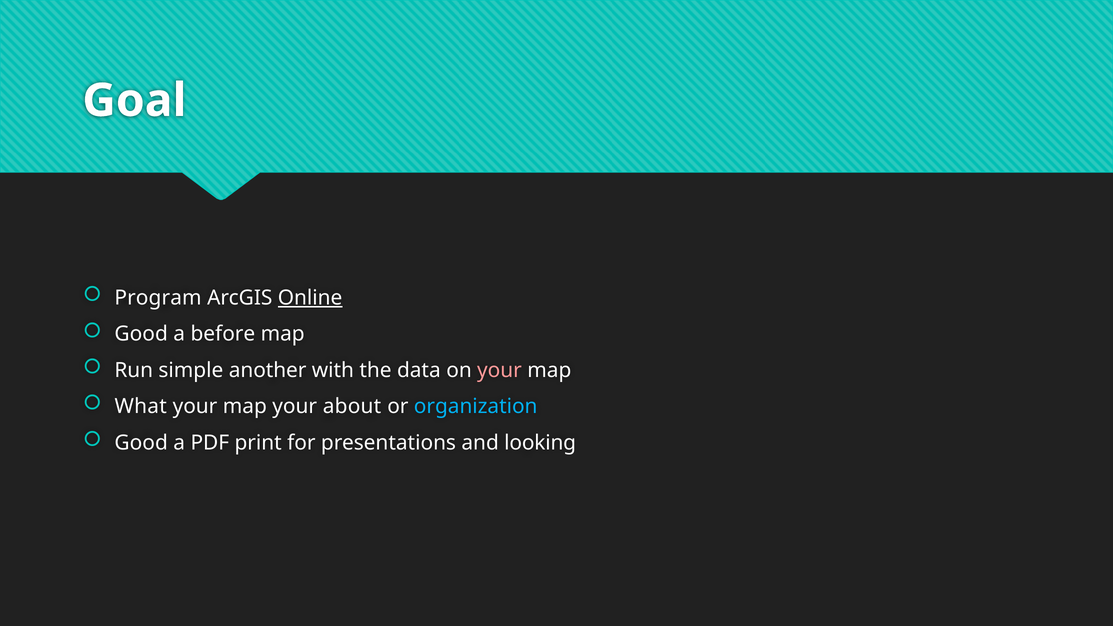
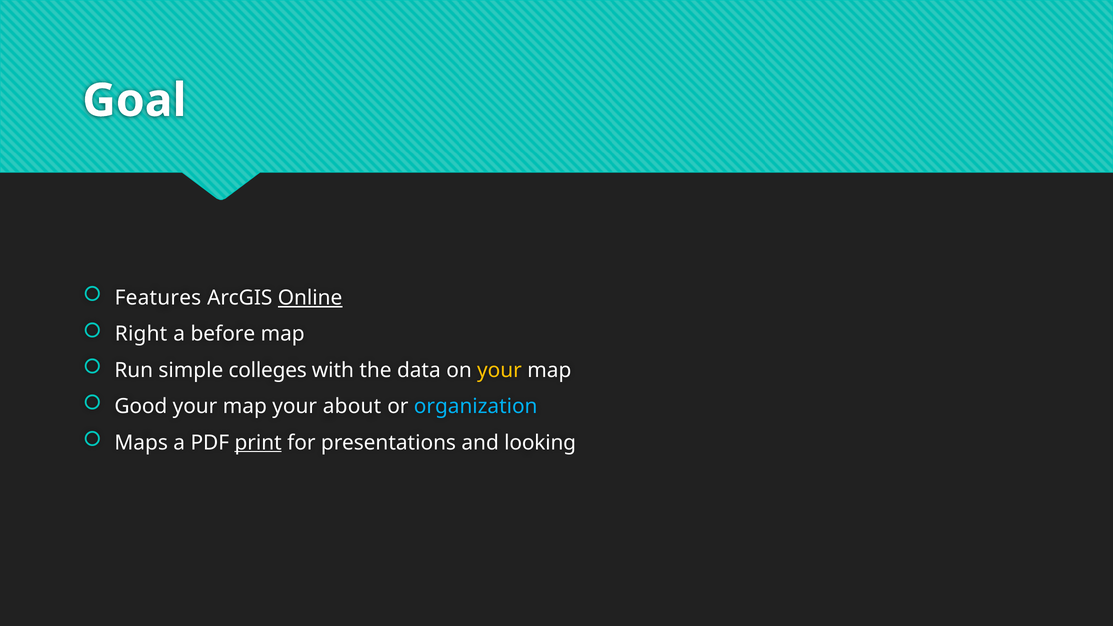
Program: Program -> Features (158, 298)
Good: Good -> Right (141, 334)
another: another -> colleges (268, 370)
your colour: pink -> yellow (499, 370)
What: What -> Good (141, 406)
Good: Good -> Maps (141, 443)
print underline: none -> present (258, 443)
